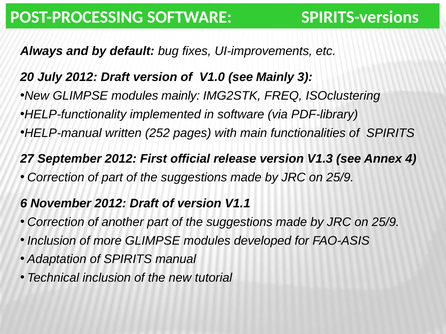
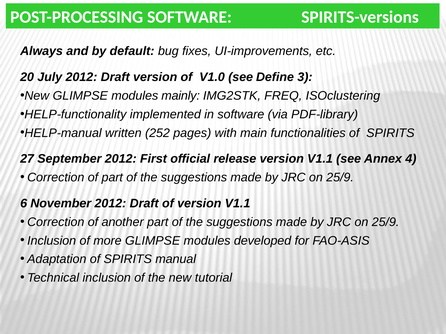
see Mainly: Mainly -> Define (275, 77)
release version V1.3: V1.3 -> V1.1 (320, 159)
